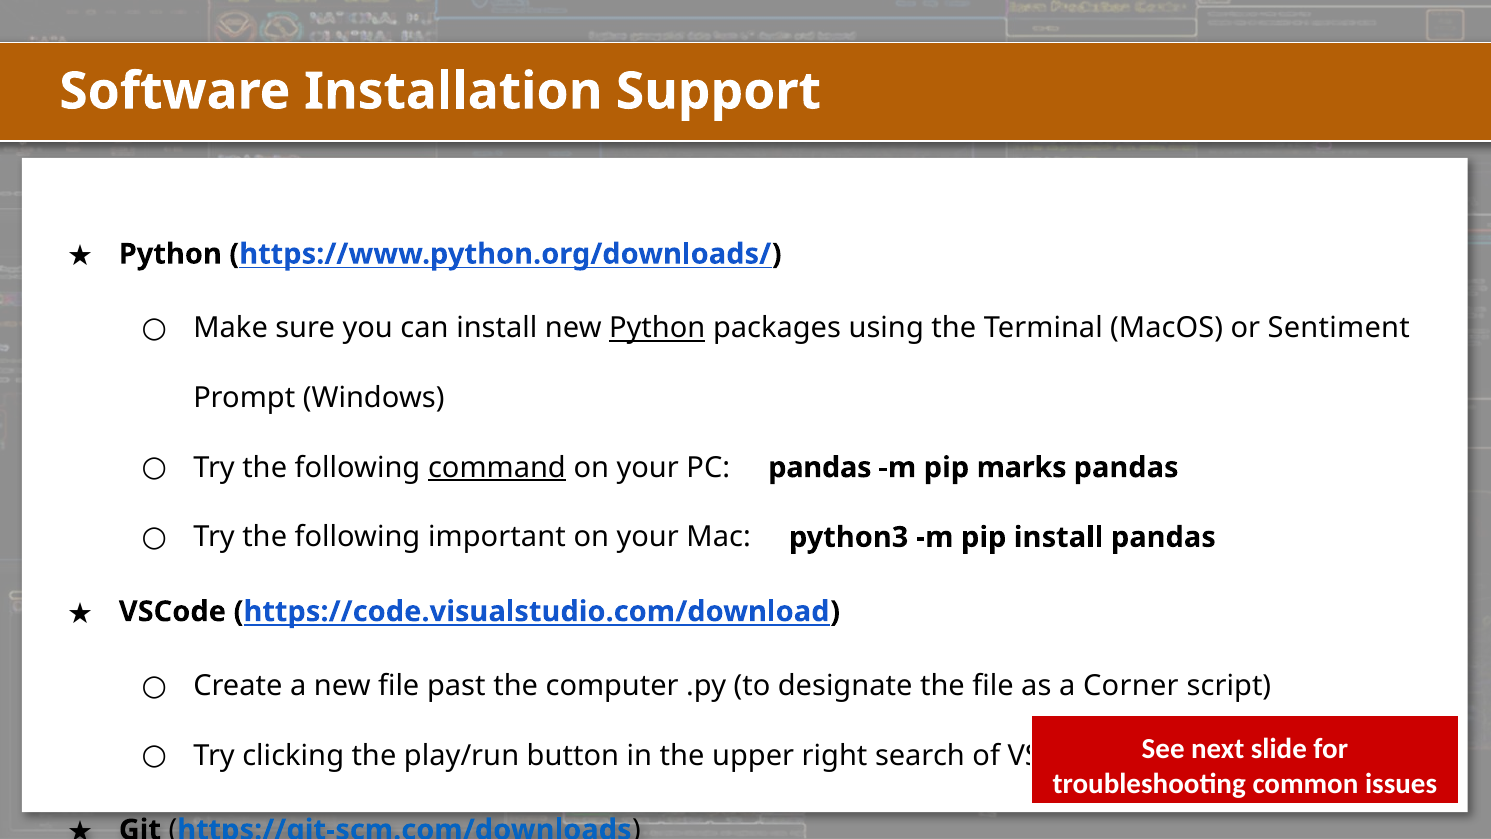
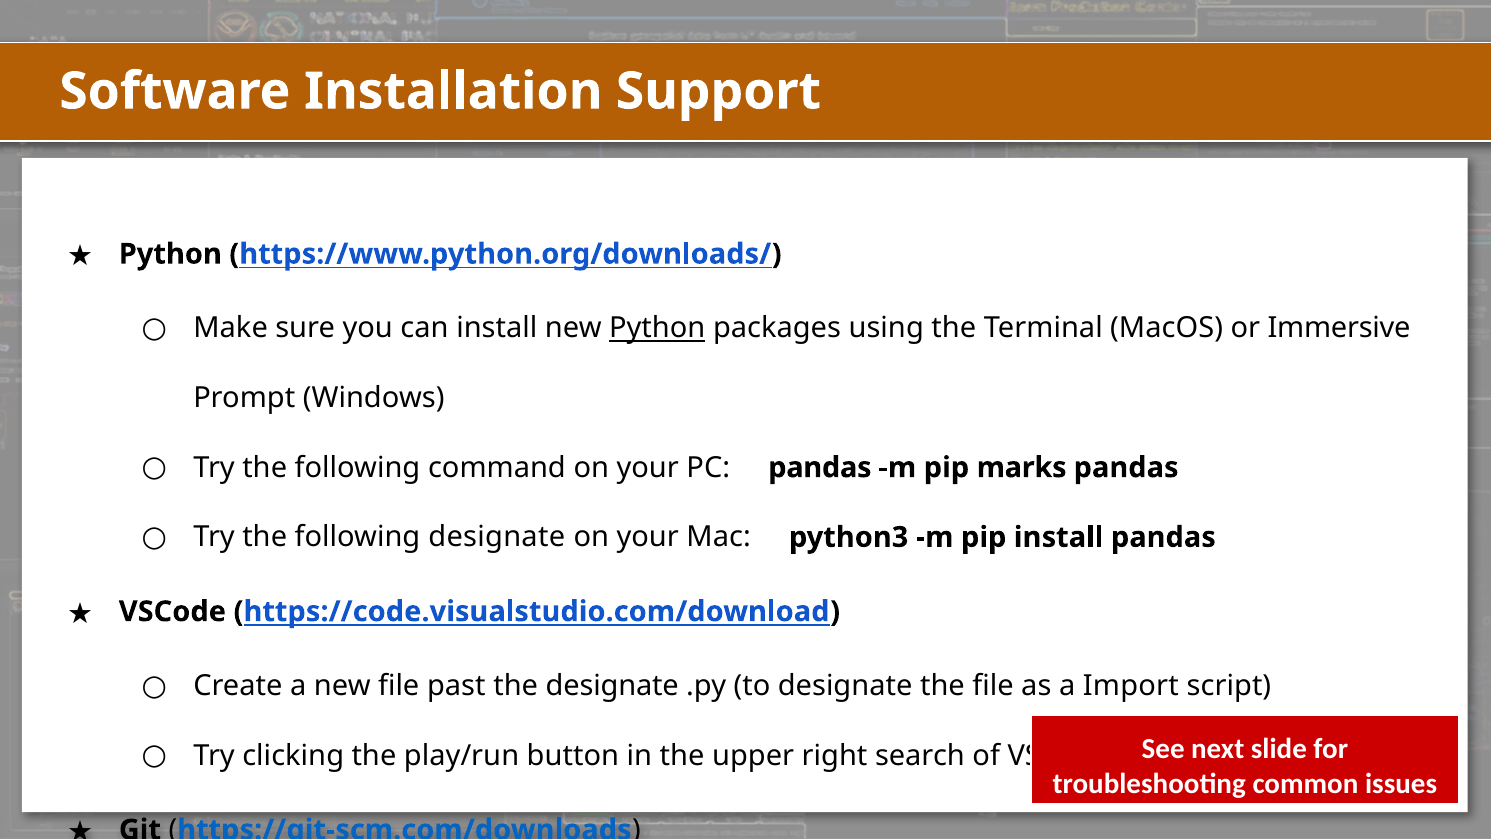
Sentiment: Sentiment -> Immersive (1339, 328)
command underline: present -> none (497, 467)
following important: important -> designate (497, 537)
the computer: computer -> designate (612, 686)
Corner: Corner -> Import (1131, 686)
